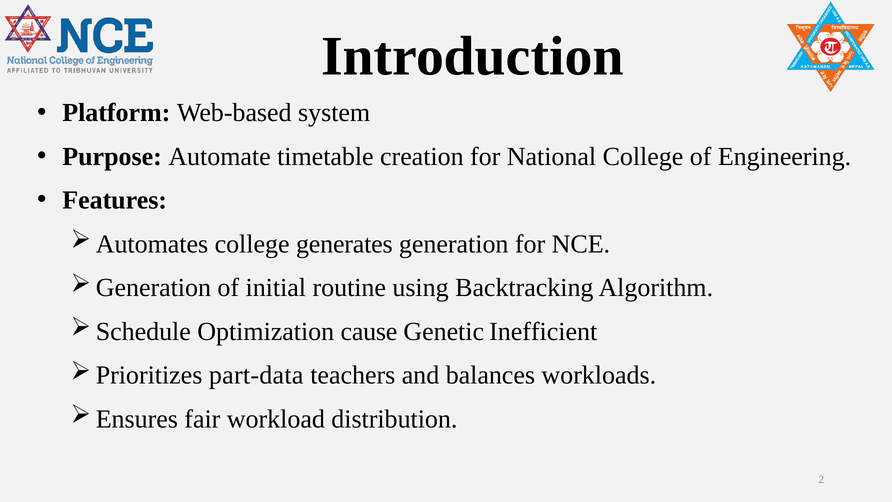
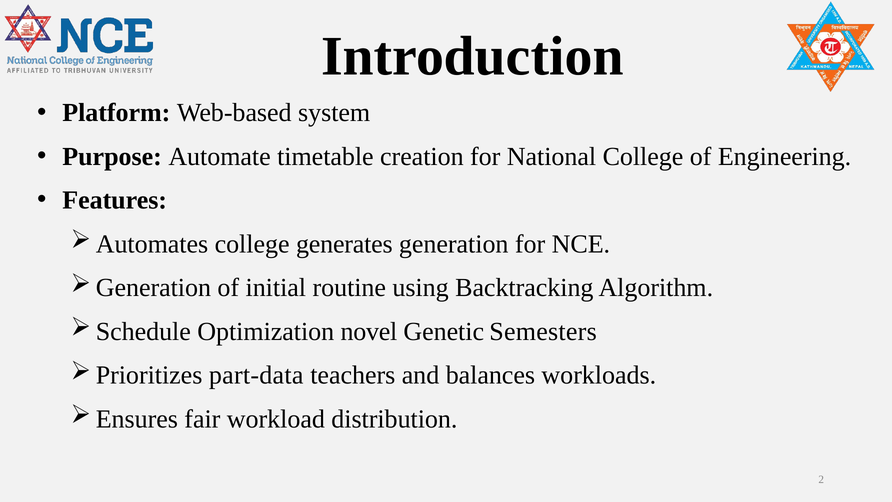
cause: cause -> novel (369, 331)
Inefficient: Inefficient -> Semesters (543, 331)
